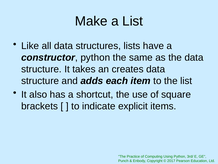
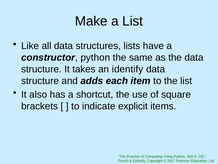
creates: creates -> identify (128, 69)
